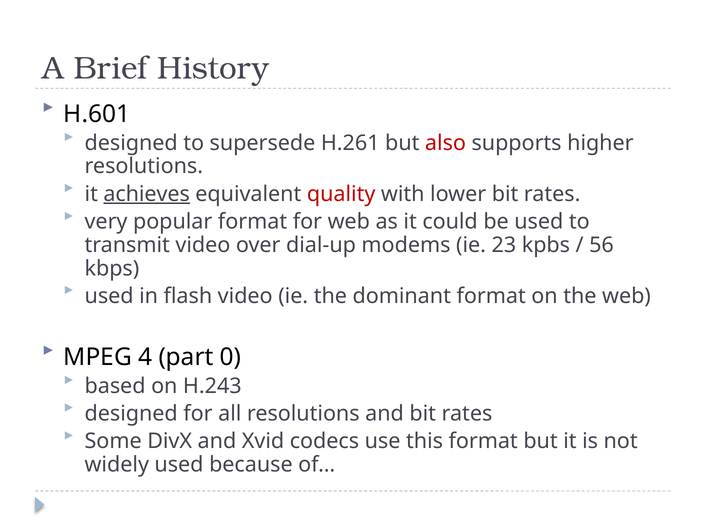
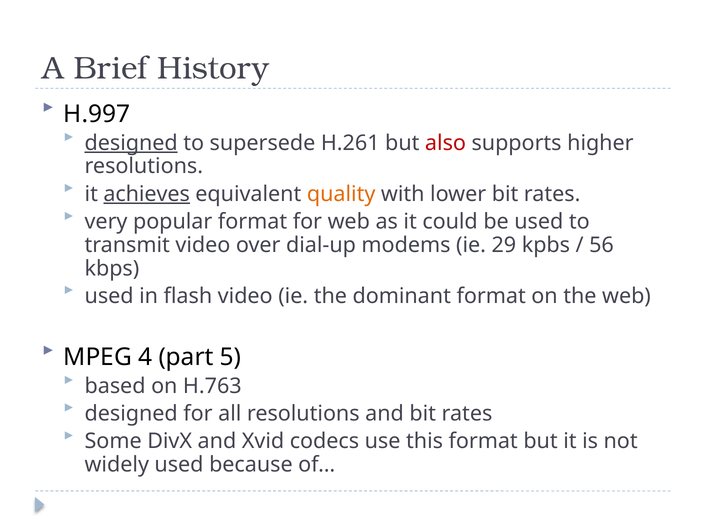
H.601: H.601 -> H.997 (97, 114)
designed underline: none -> present (131, 143)
quality colour: red -> orange (341, 194)
23: 23 -> 29 (504, 245)
0: 0 -> 5 (231, 357)
H.243: H.243 -> H.763 (212, 386)
